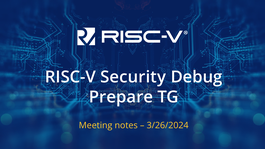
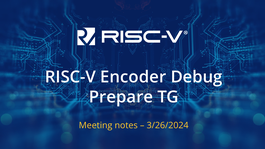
Security: Security -> Encoder (133, 77)
